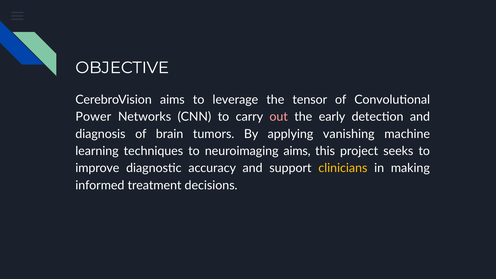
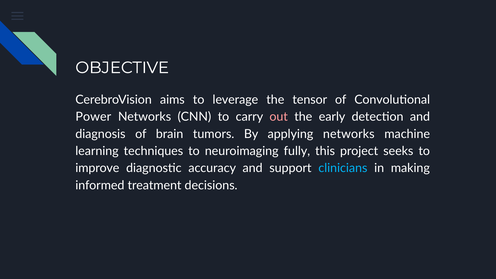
applying vanishing: vanishing -> networks (349, 134)
neuroimaging aims: aims -> fully (297, 151)
clinicians colour: yellow -> light blue (343, 168)
